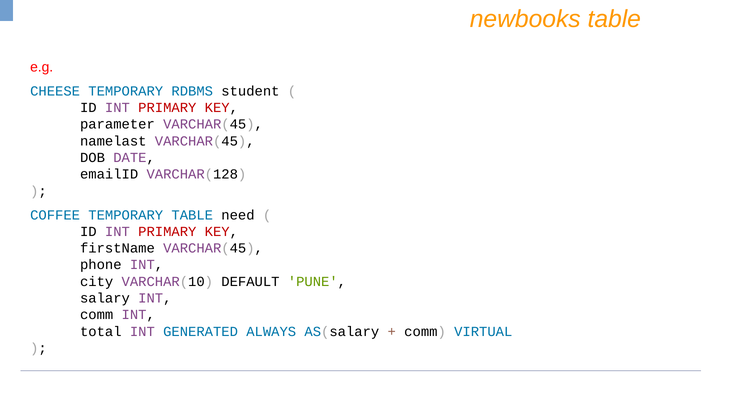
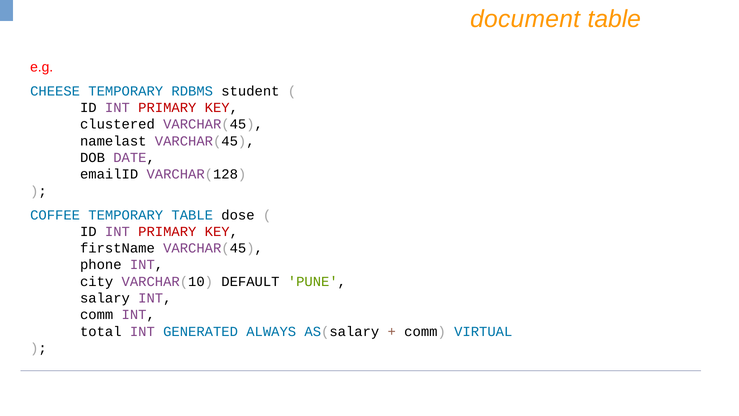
newbooks: newbooks -> document (525, 19)
parameter: parameter -> clustered (117, 124)
need: need -> dose (238, 215)
